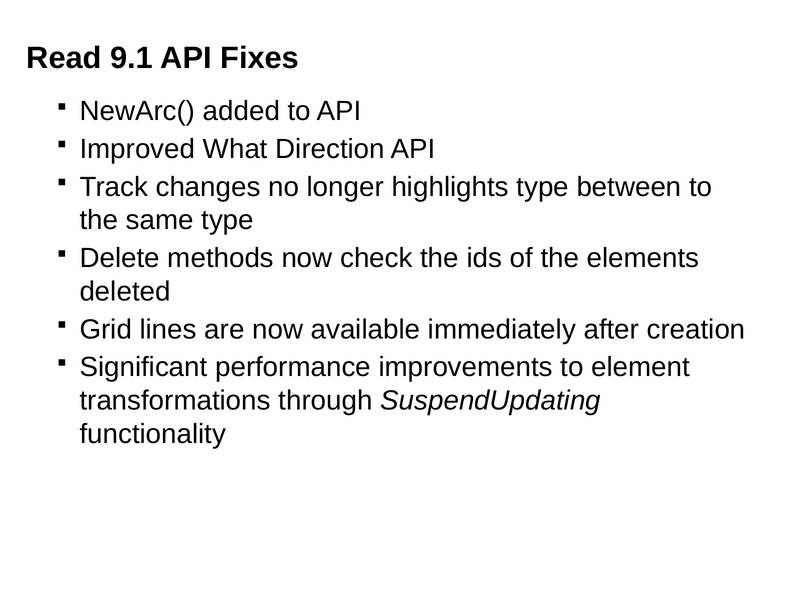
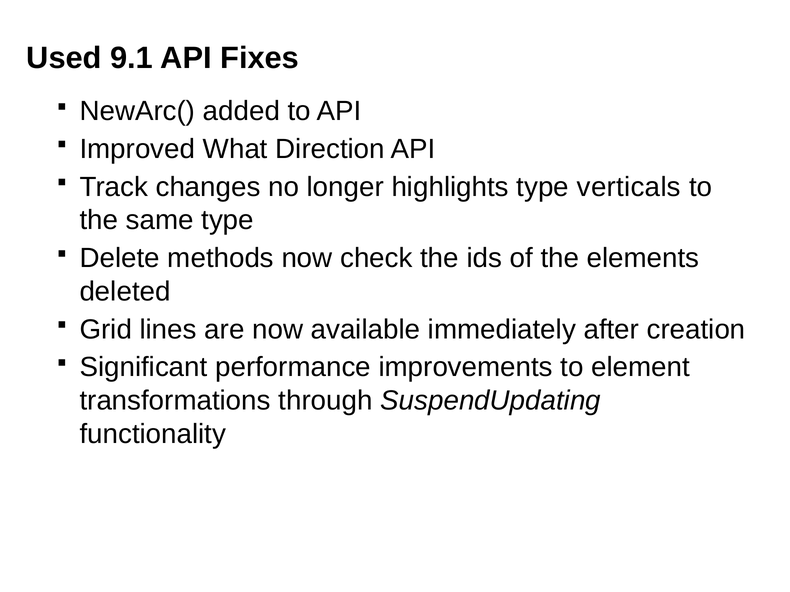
Read: Read -> Used (64, 58)
between: between -> verticals (629, 187)
